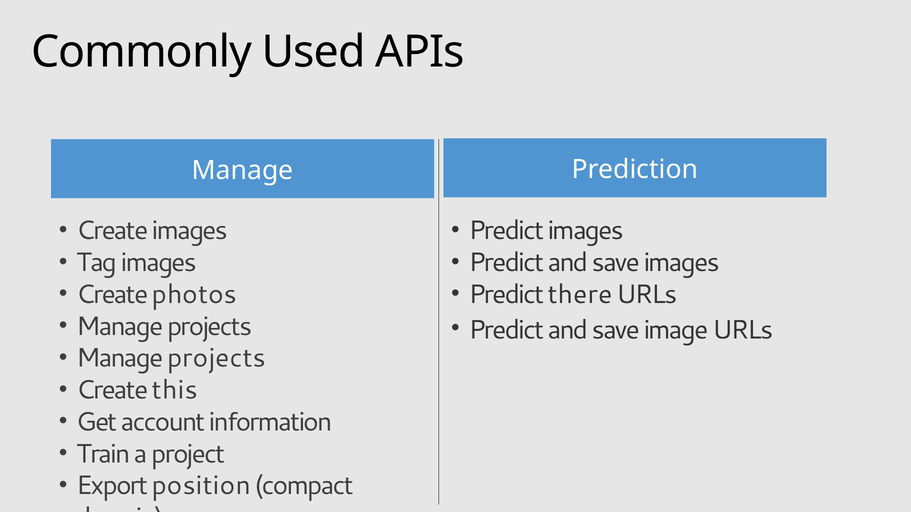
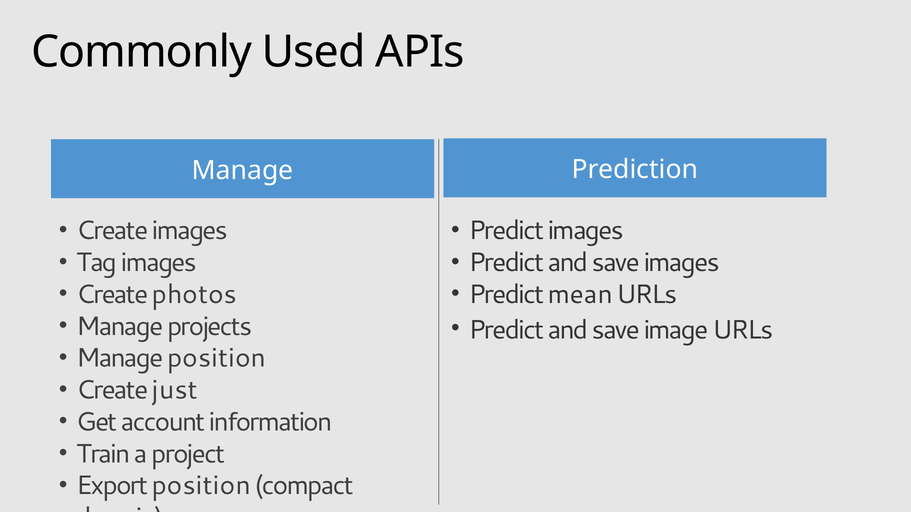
there: there -> mean (580, 295)
projects: projects -> position (217, 359)
this: this -> just (175, 390)
